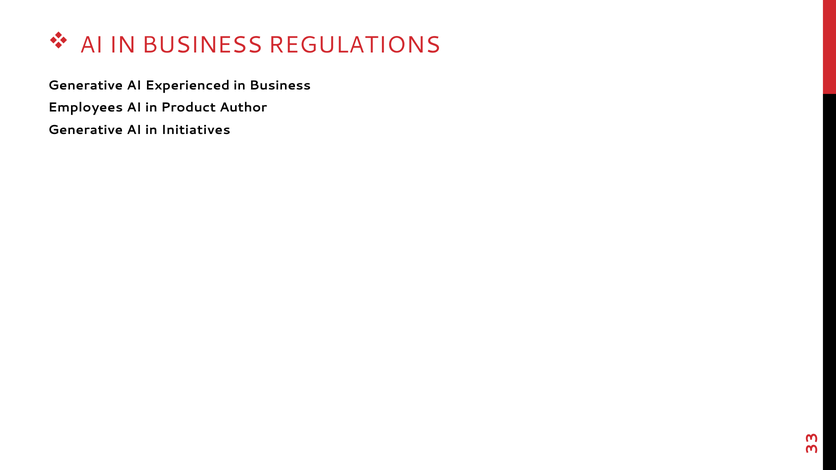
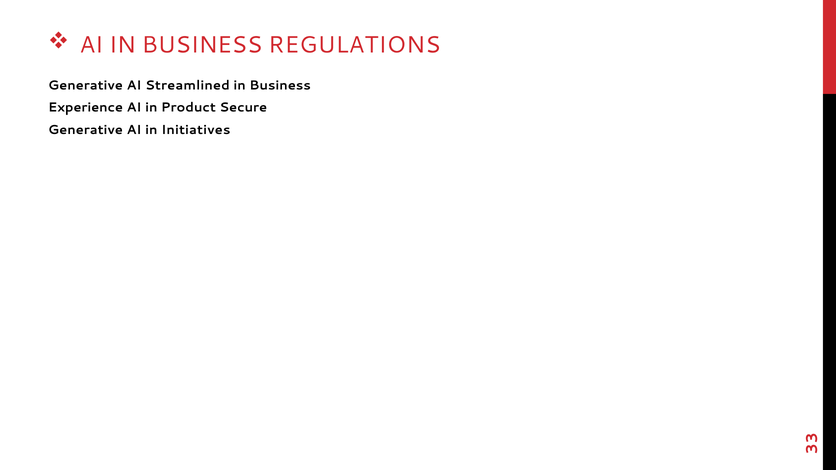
Experienced: Experienced -> Streamlined (187, 86)
Employees: Employees -> Experience (86, 108)
Author: Author -> Secure (243, 108)
